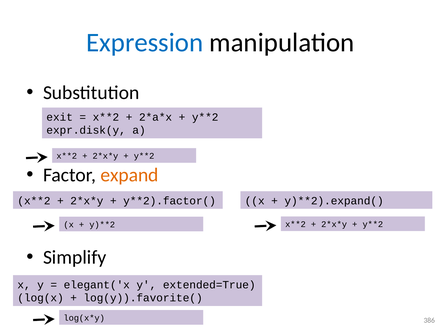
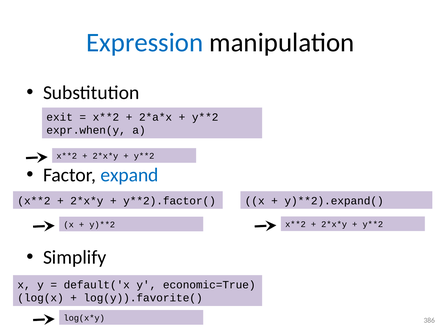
expr.disk(y: expr.disk(y -> expr.when(y (86, 130)
expand colour: orange -> blue (129, 175)
elegant('x: elegant('x -> default('x (97, 284)
extended=True: extended=True -> economic=True (209, 284)
